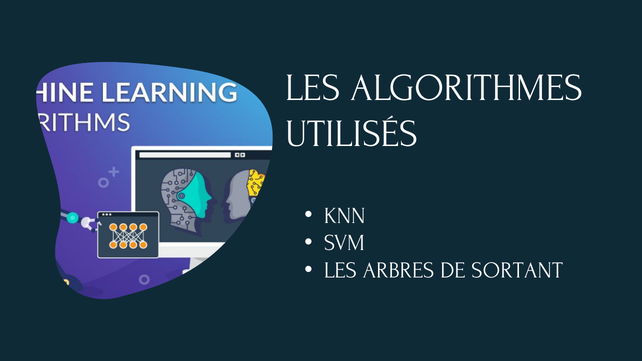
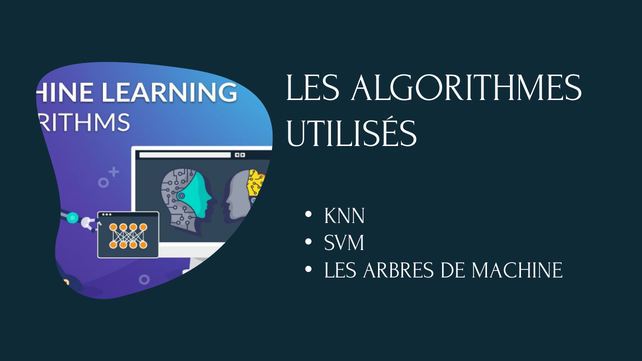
SORTANT: SORTANT -> MACHINE (517, 270)
